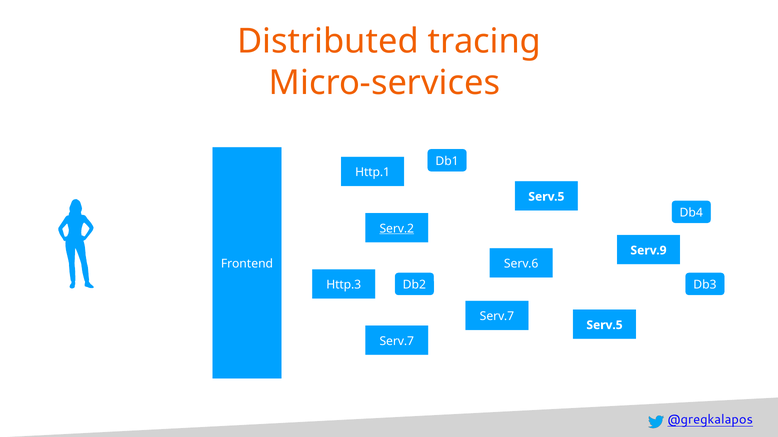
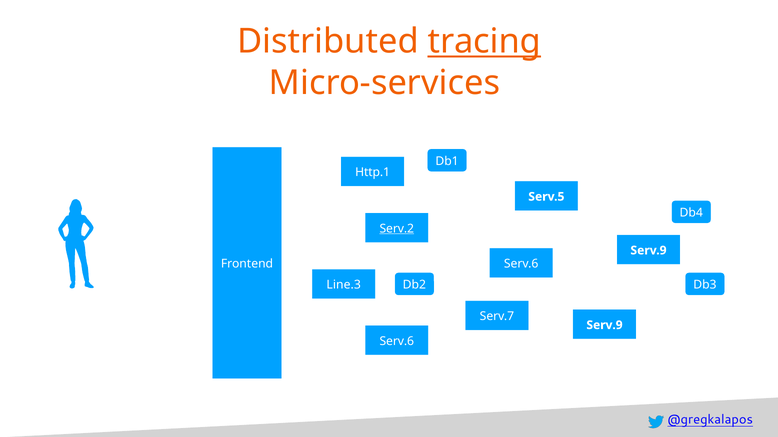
tracing underline: none -> present (484, 42)
Http.3: Http.3 -> Line.3 (344, 285)
Serv.5: Serv.5 -> Serv.9 (605, 326)
Serv.7: Serv.7 -> Serv.6 (397, 342)
